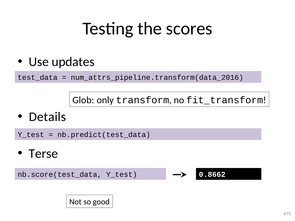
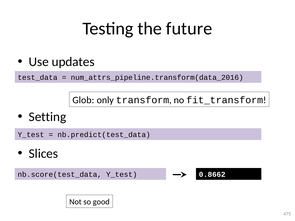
scores: scores -> future (189, 29)
Details: Details -> Setting (48, 117)
Terse: Terse -> Slices (43, 154)
